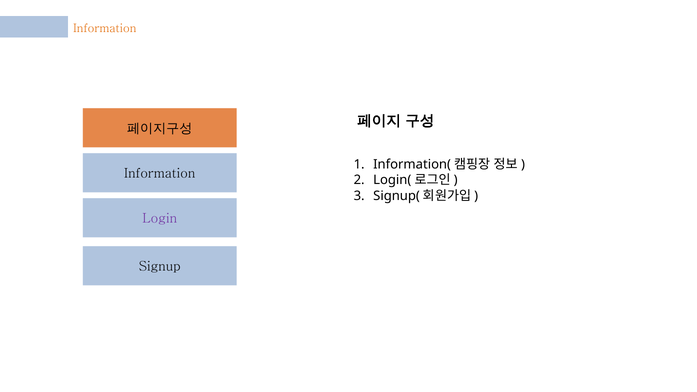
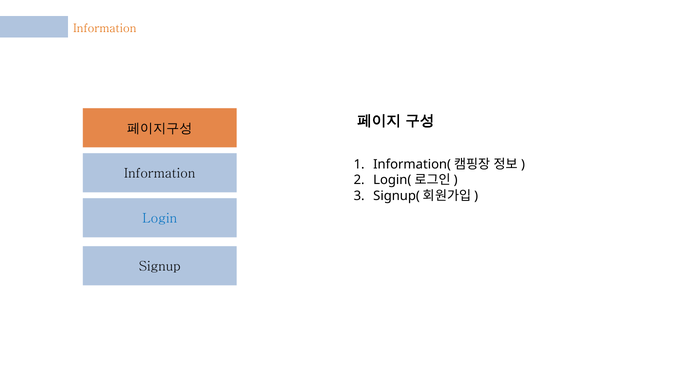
Login colour: purple -> blue (160, 219)
